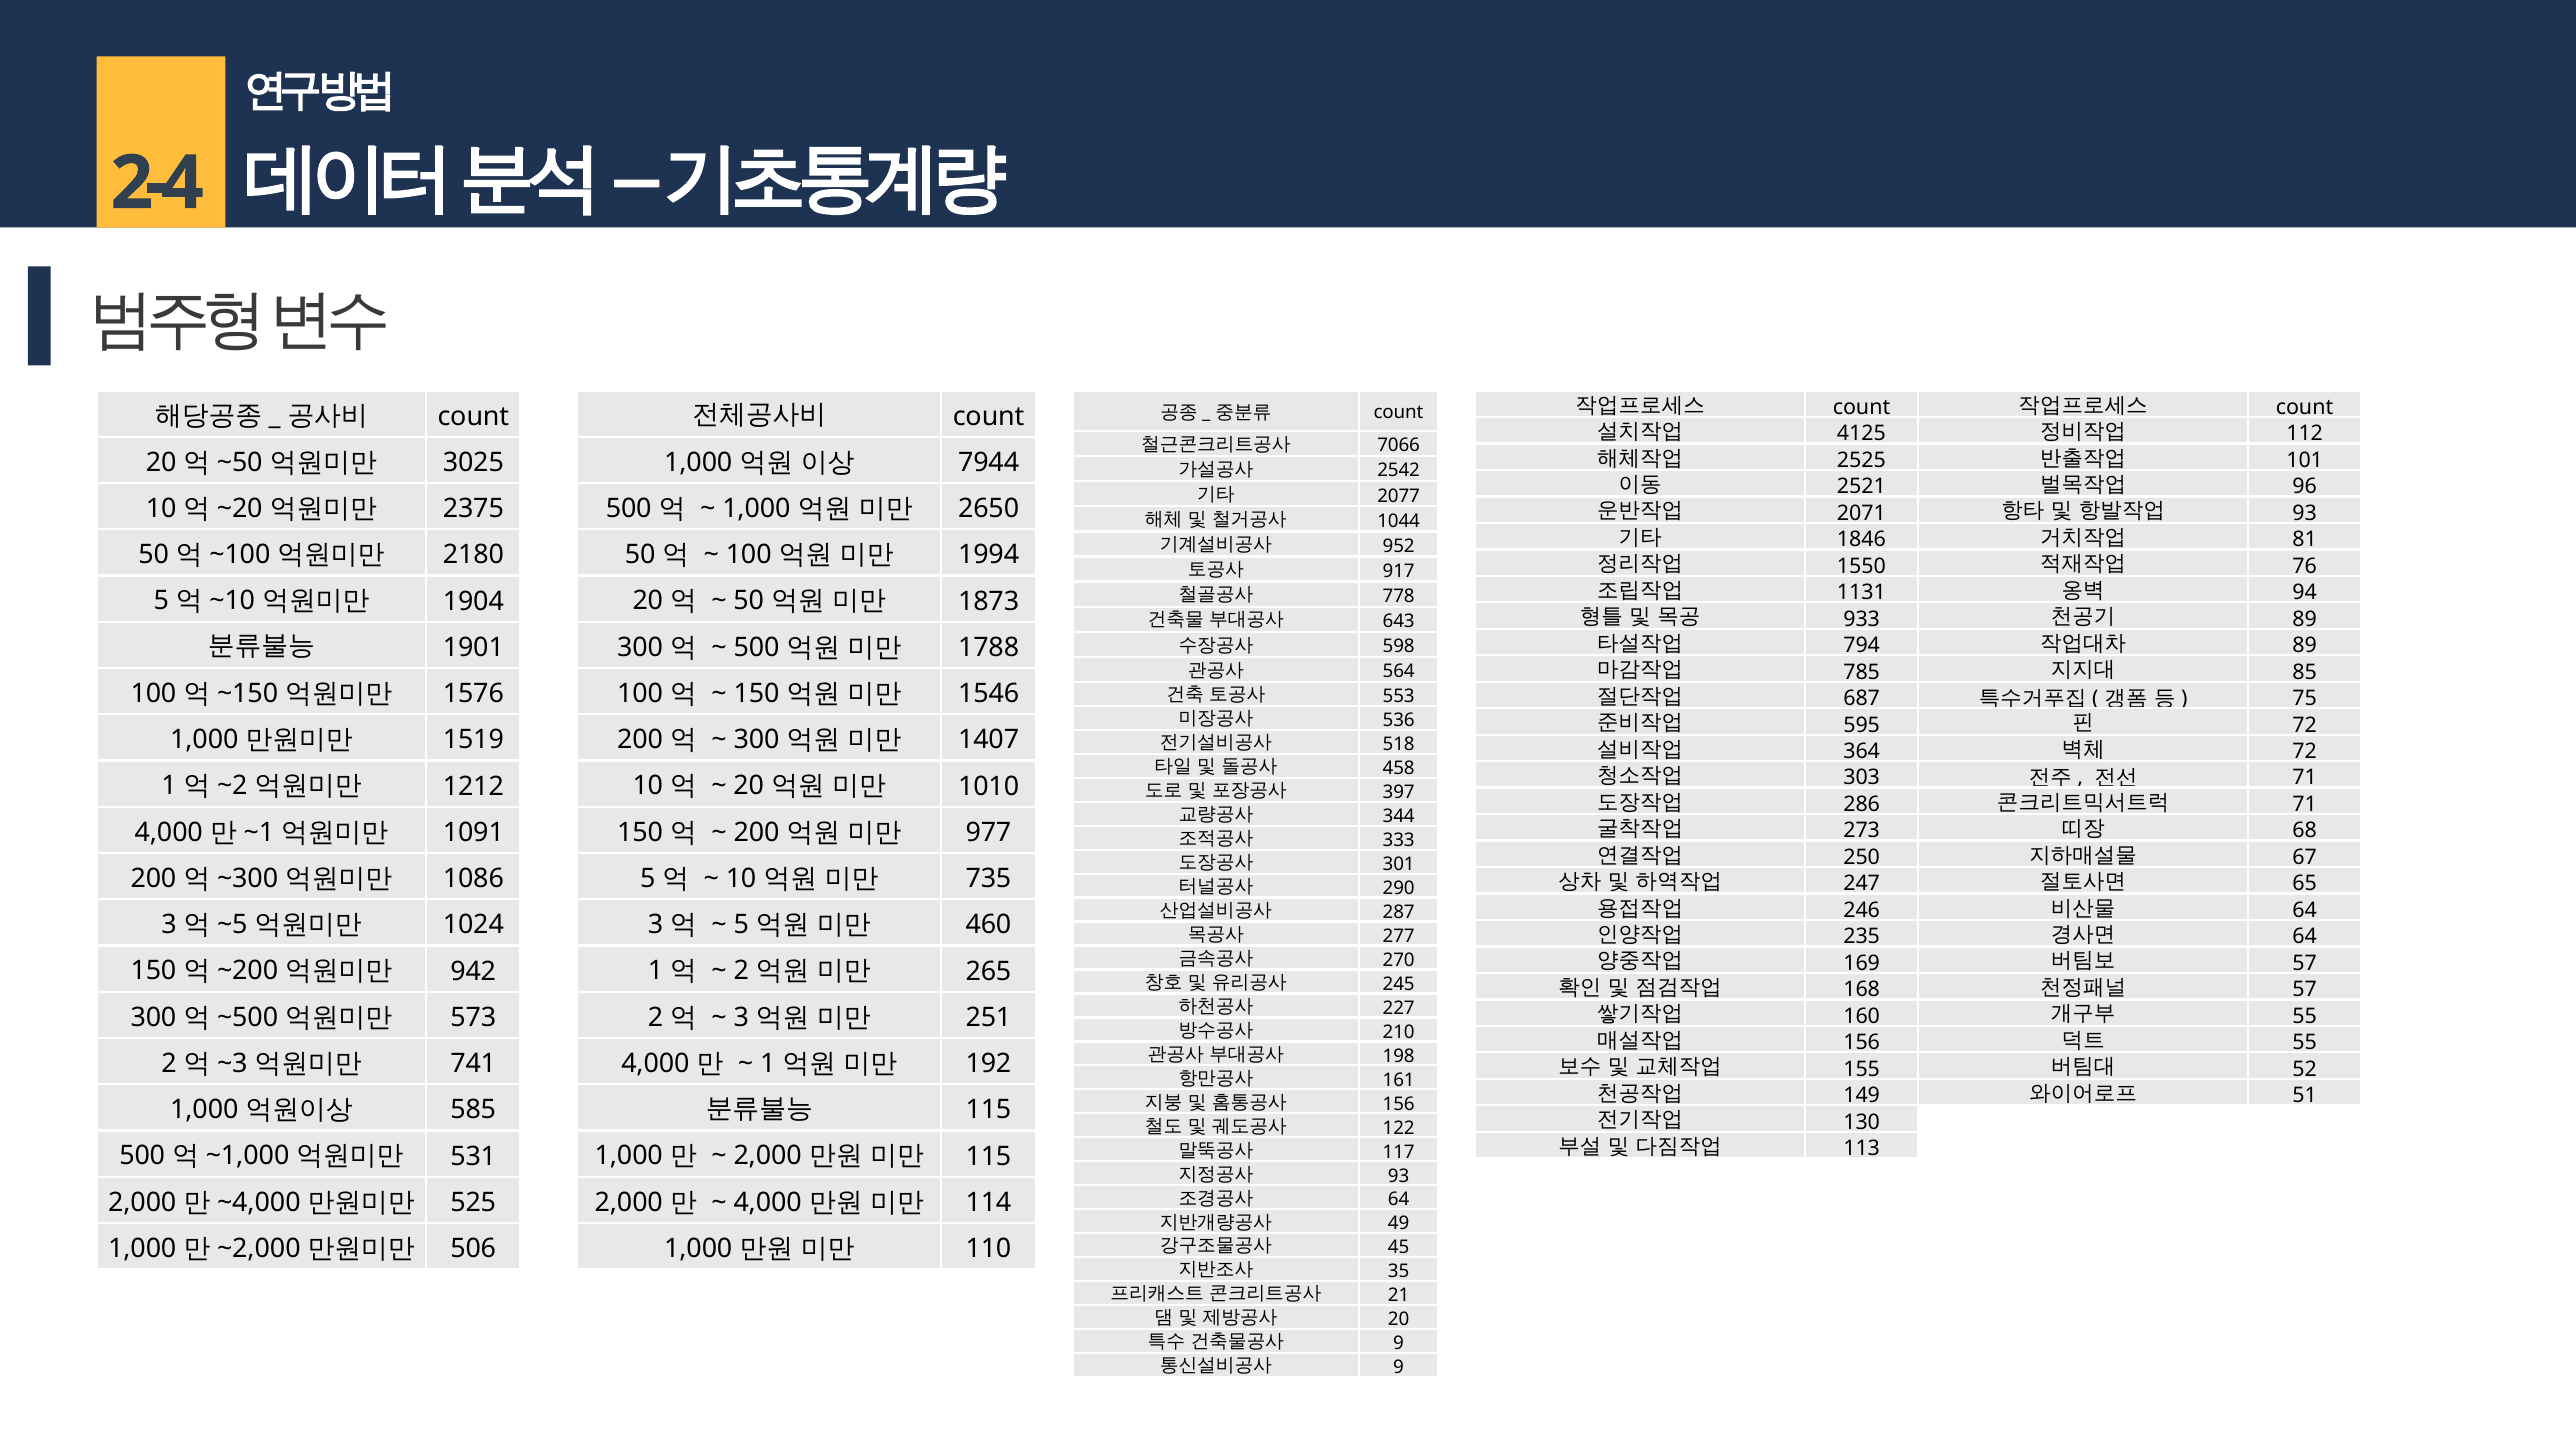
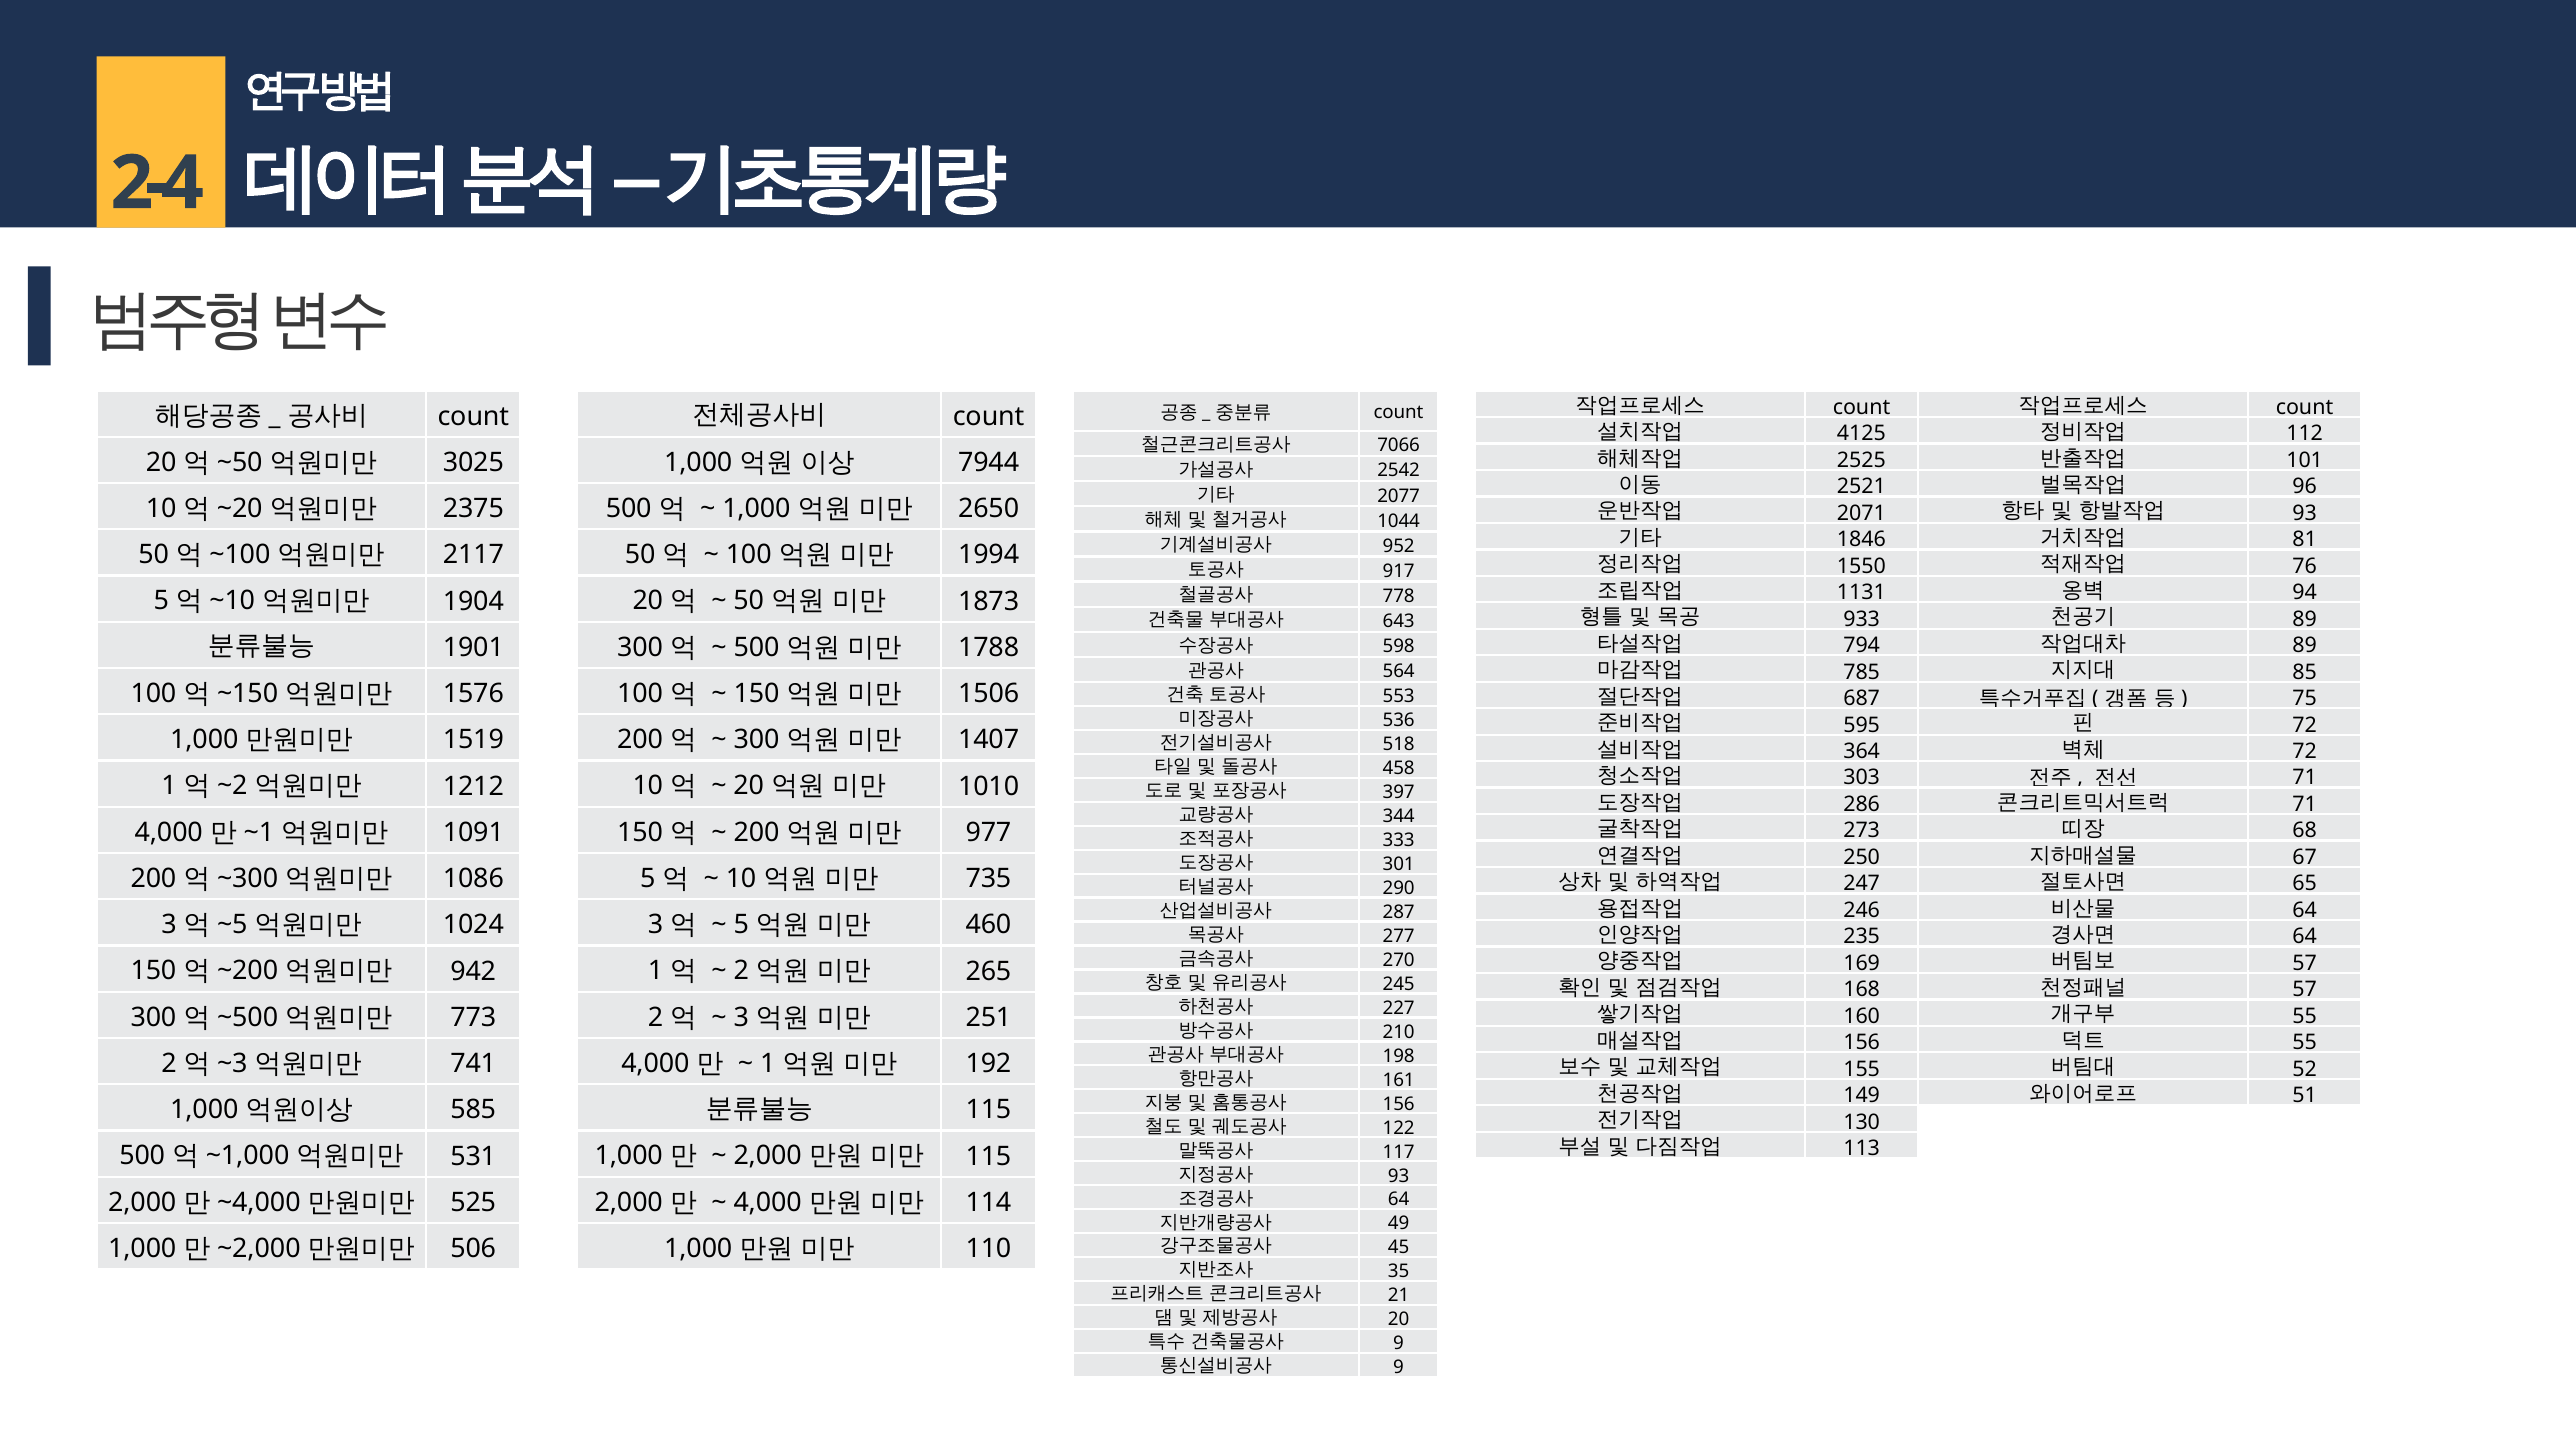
2180: 2180 -> 2117 (473, 555)
1546: 1546 -> 1506 (989, 694)
573: 573 -> 773 (473, 1017)
